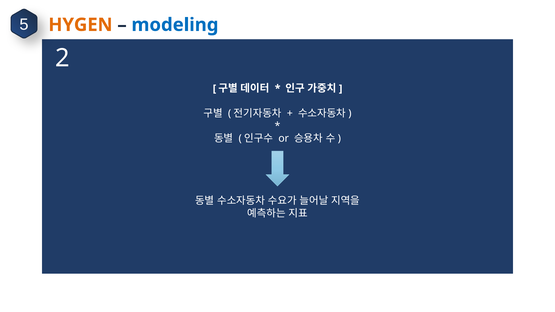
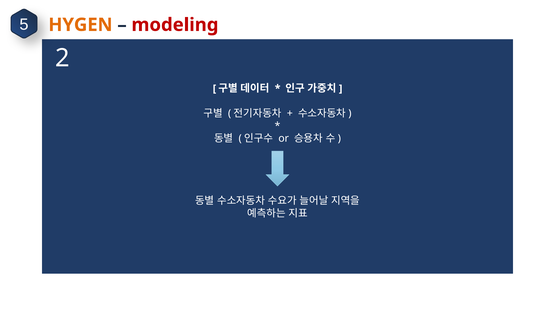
modeling colour: blue -> red (175, 25)
